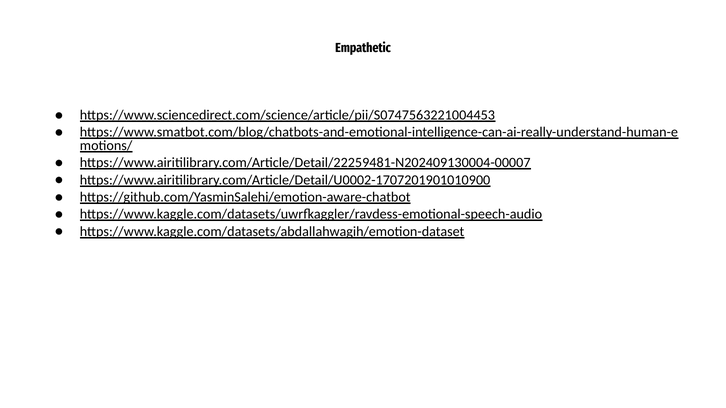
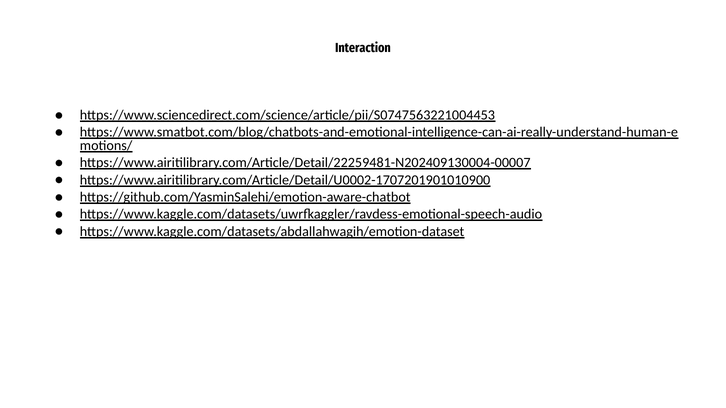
Empathetic: Empathetic -> Interaction (363, 48)
